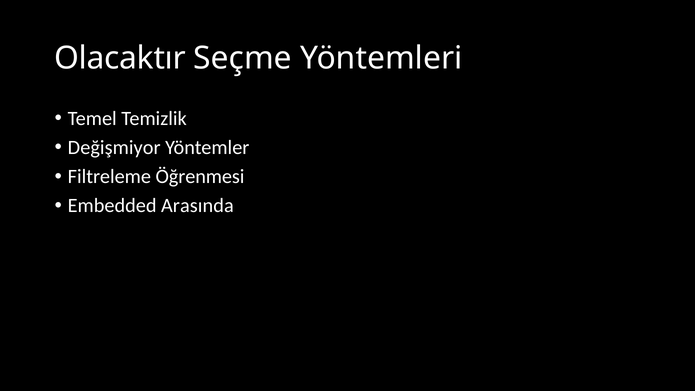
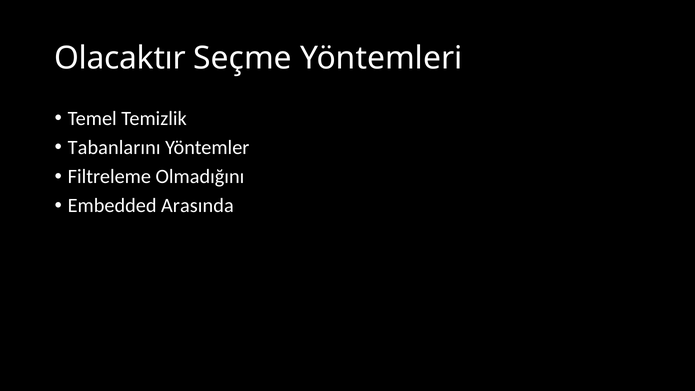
Değişmiyor: Değişmiyor -> Tabanlarını (114, 147)
Öğrenmesi: Öğrenmesi -> Olmadığını (200, 177)
